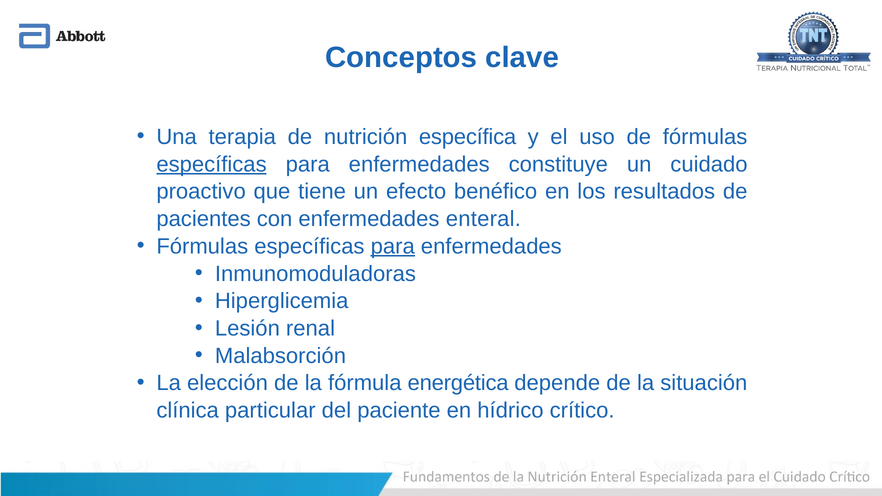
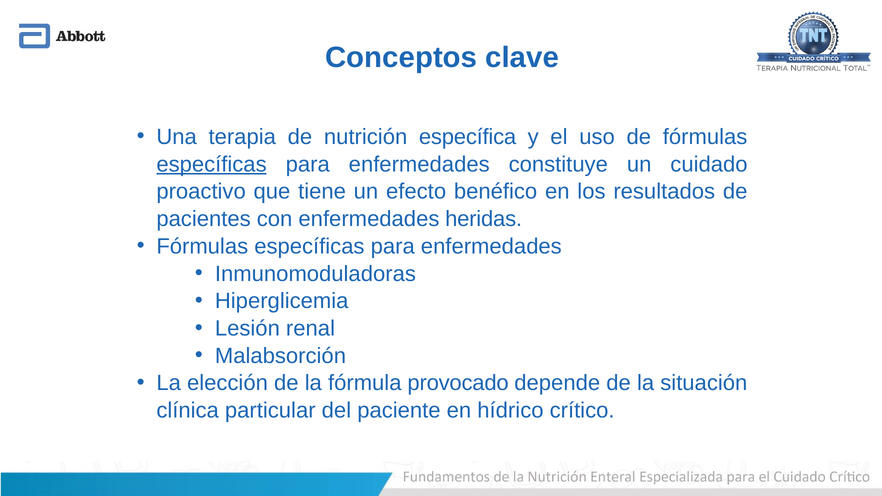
enteral: enteral -> heridas (484, 219)
para underline: present -> none (393, 246)
energética: energética -> provocado (458, 383)
